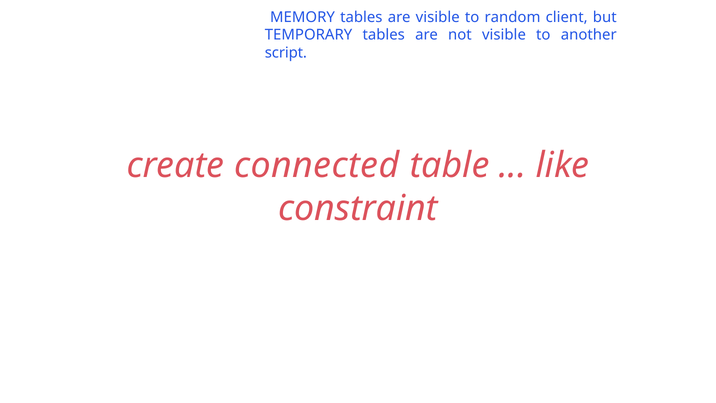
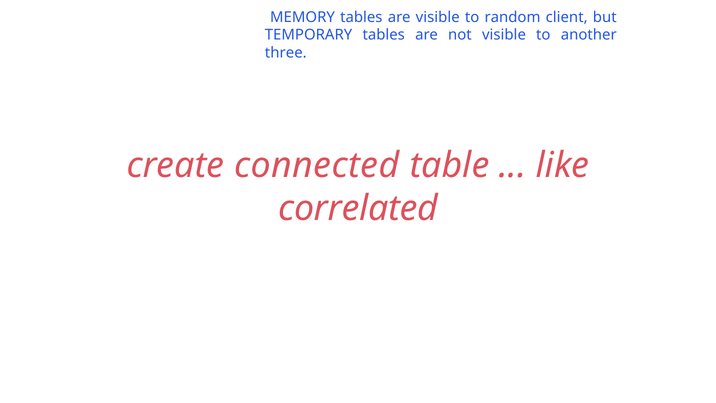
script: script -> three (286, 53)
constraint: constraint -> correlated (358, 208)
